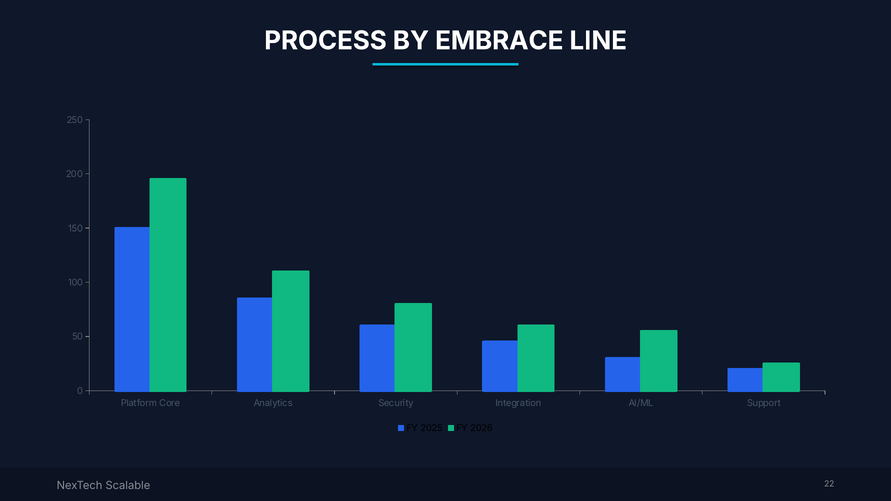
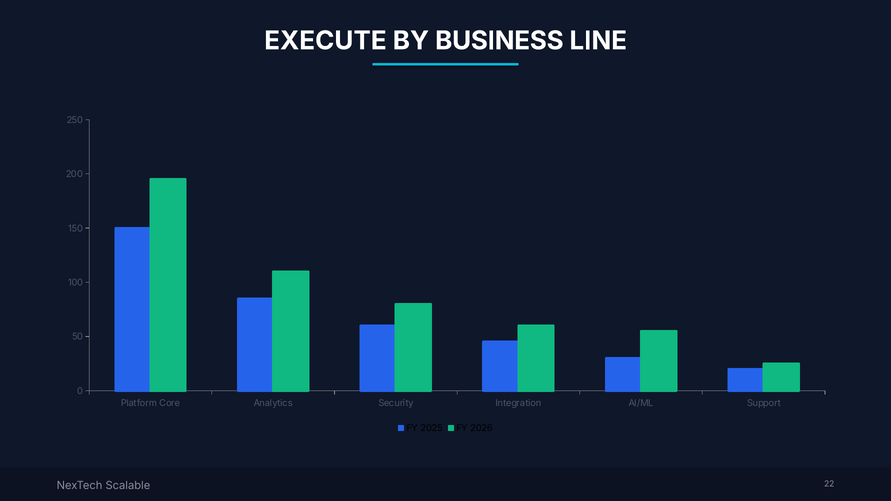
PROCESS: PROCESS -> EXECUTE (325, 41)
EMBRACE: EMBRACE -> BUSINESS (499, 41)
